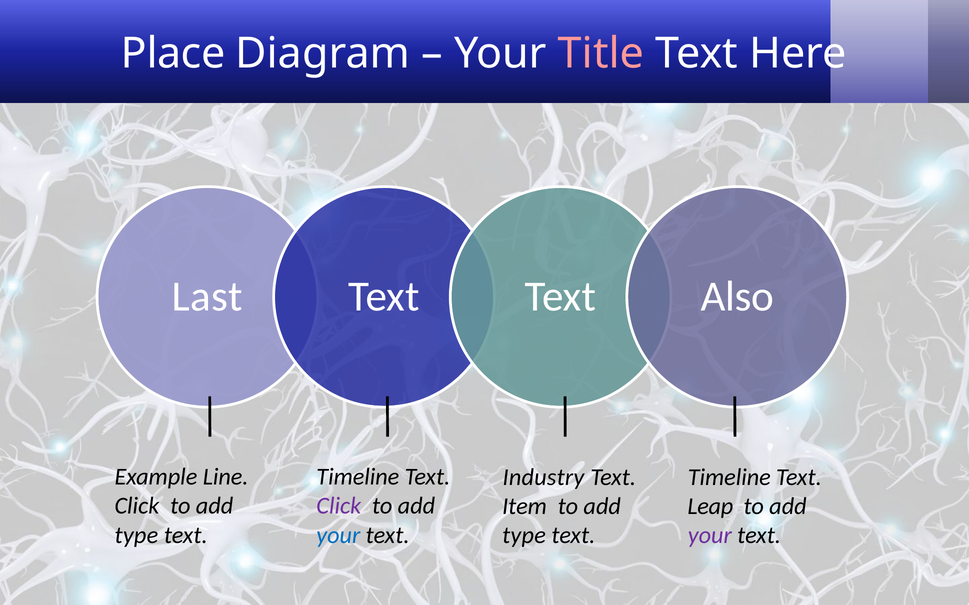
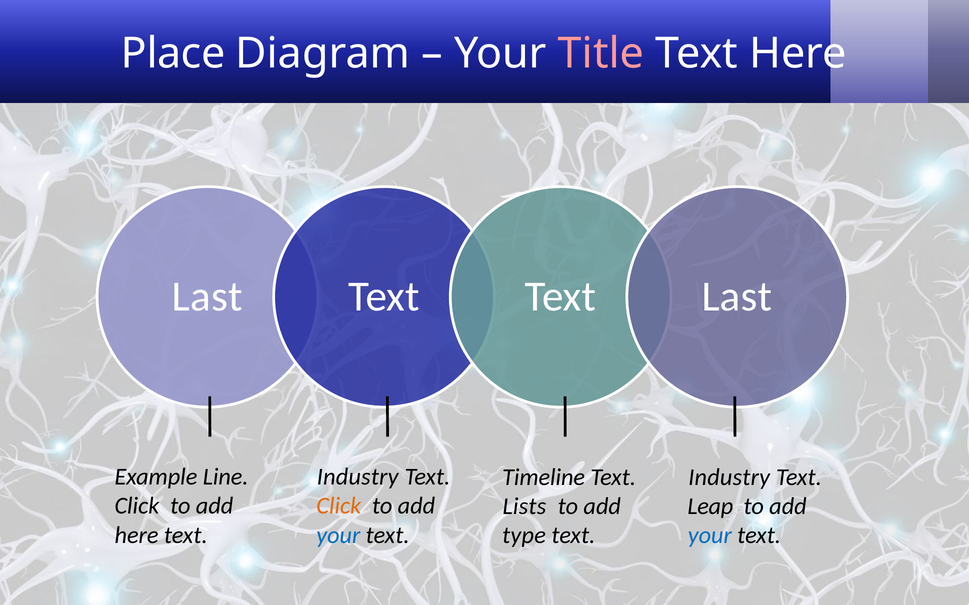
Text Also: Also -> Last (737, 297)
Timeline: Timeline -> Industry (358, 477)
Industry: Industry -> Timeline (544, 478)
Timeline: Timeline -> Industry (729, 478)
Click colour: purple -> orange (339, 507)
Item: Item -> Lists (524, 507)
type: type -> here (136, 536)
your colour: purple -> blue (710, 536)
